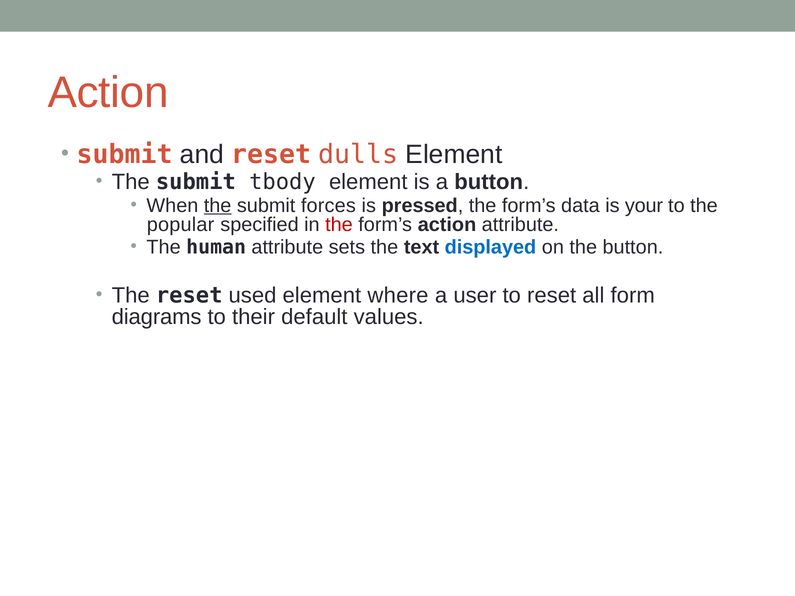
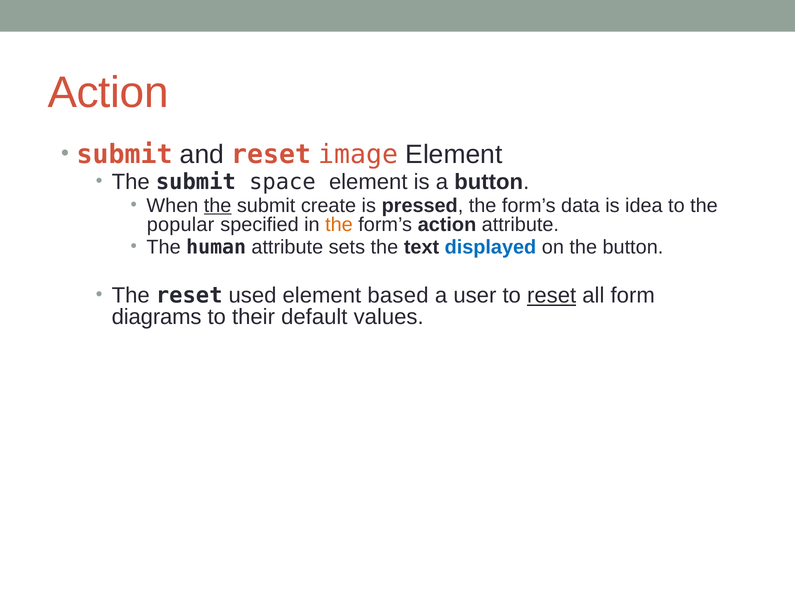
dulls: dulls -> image (358, 155)
tbody: tbody -> space (282, 182)
forces: forces -> create (329, 206)
your: your -> idea (644, 206)
the colour: red -> orange (339, 225)
where: where -> based (398, 296)
reset underline: none -> present (552, 296)
